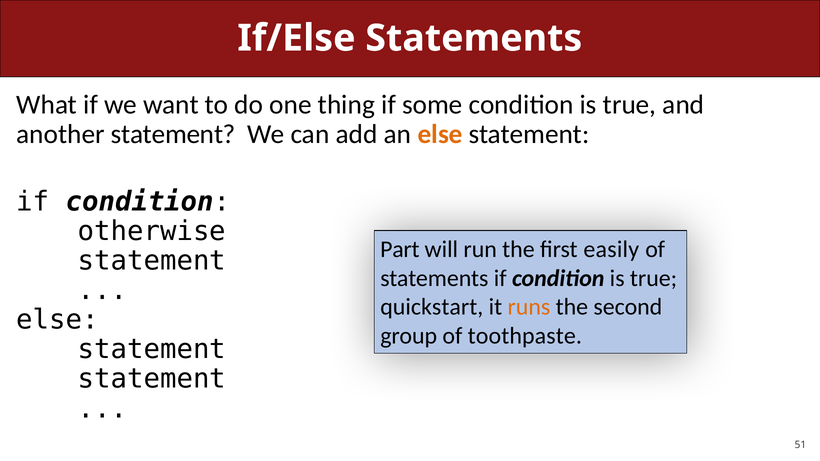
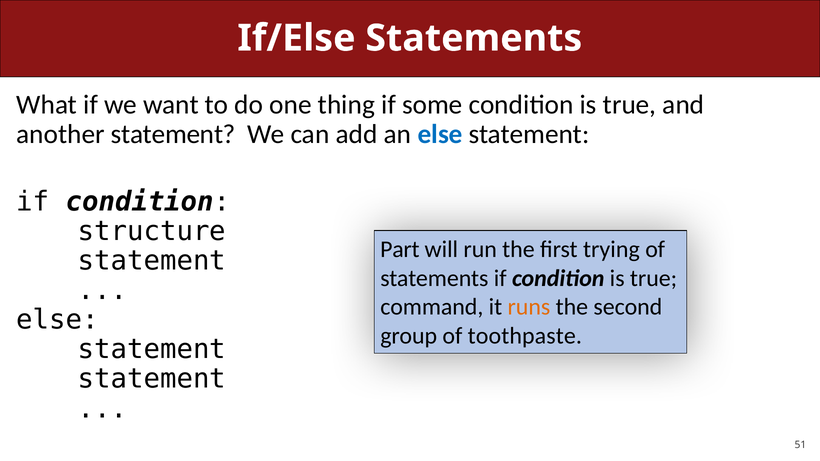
else colour: orange -> blue (440, 134)
otherwise: otherwise -> structure (152, 231)
easily: easily -> trying (611, 250)
quickstart: quickstart -> command (432, 307)
